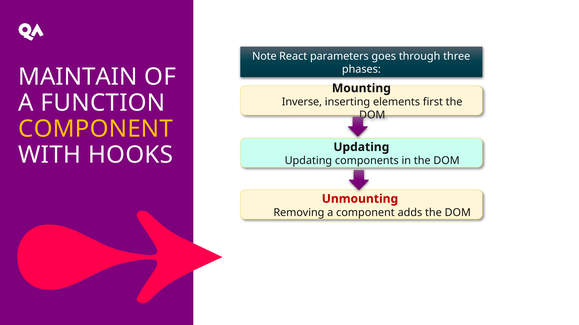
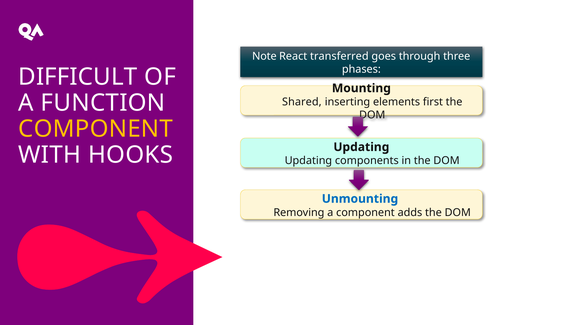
parameters: parameters -> transferred (339, 56)
MAINTAIN: MAINTAIN -> DIFFICULT (78, 77)
Inverse: Inverse -> Shared (302, 102)
Unmounting colour: red -> blue (360, 199)
